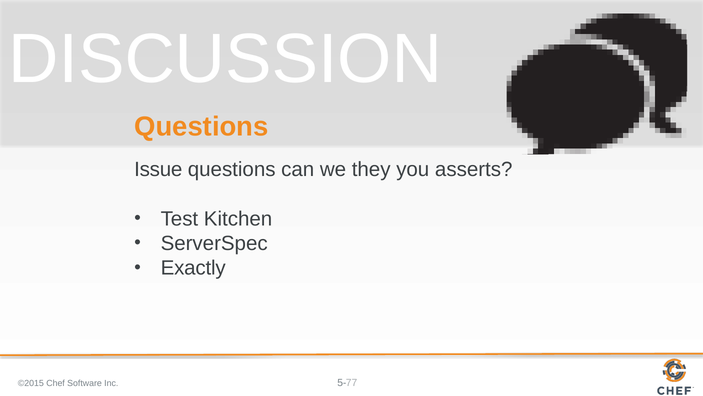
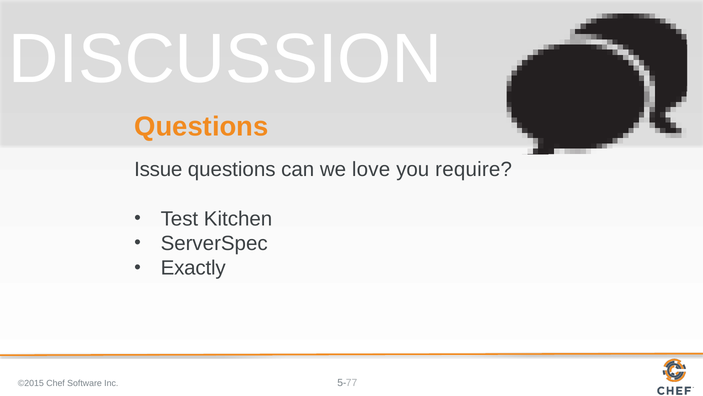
they: they -> love (371, 169)
asserts: asserts -> require (474, 169)
